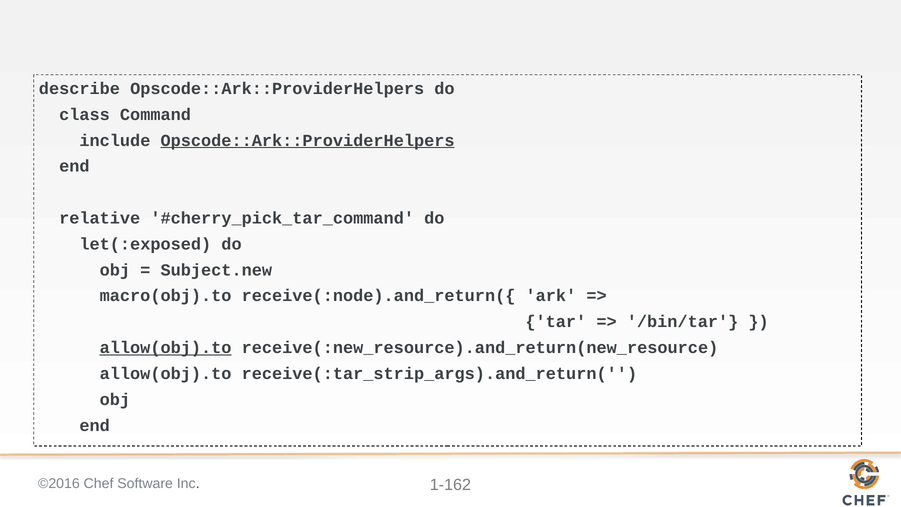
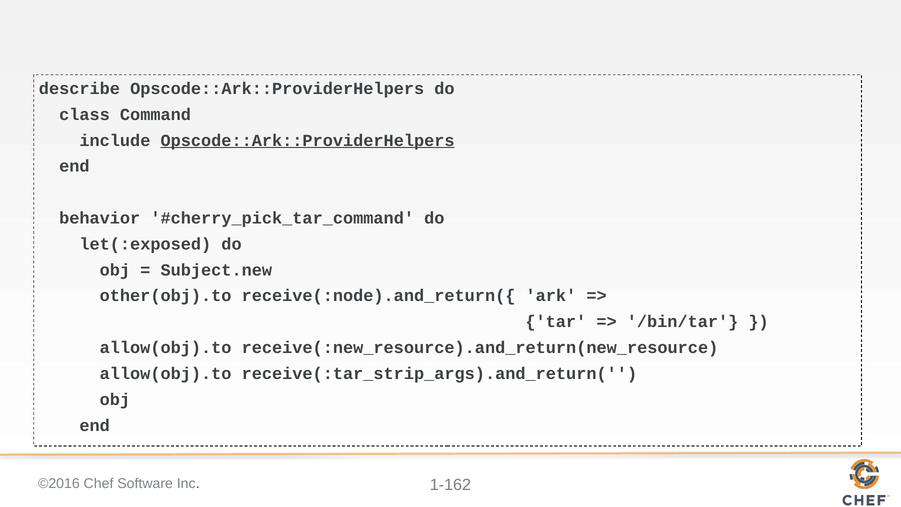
relative: relative -> behavior (100, 218)
macro(obj).to: macro(obj).to -> other(obj).to (166, 296)
allow(obj).to underline: present -> none (166, 348)
